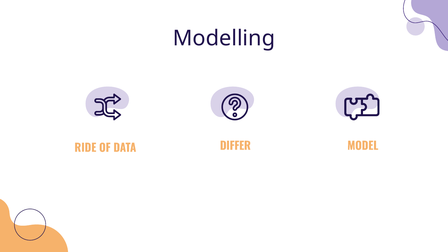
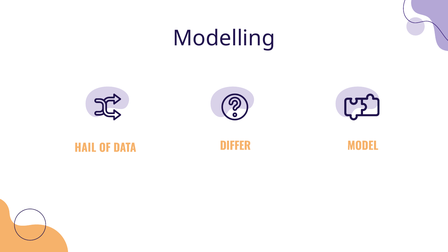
RIDE: RIDE -> HAIL (85, 148)
